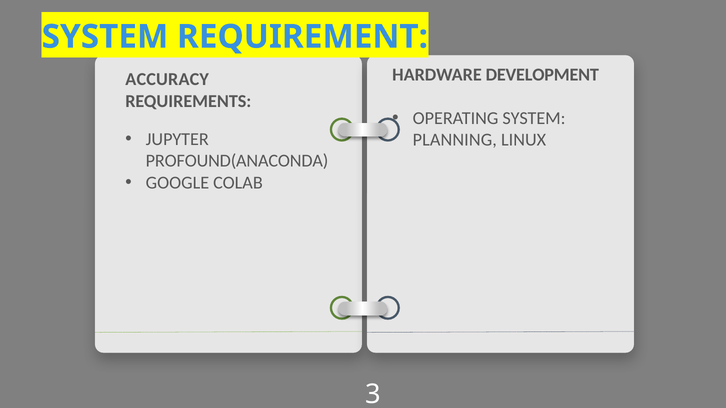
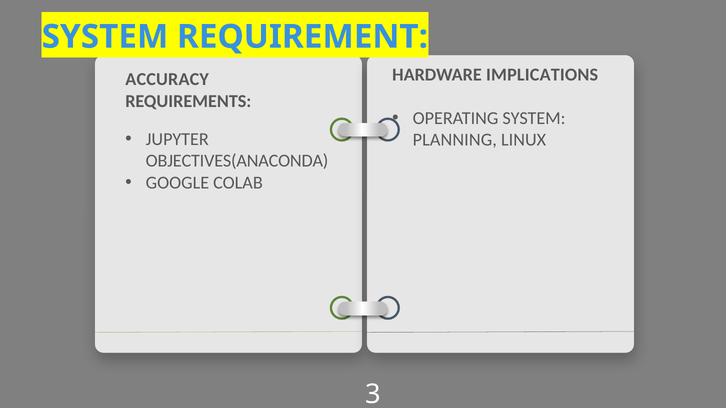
DEVELOPMENT: DEVELOPMENT -> IMPLICATIONS (542, 75)
PROFOUND(ANACONDA: PROFOUND(ANACONDA -> OBJECTIVES(ANACONDA (237, 161)
